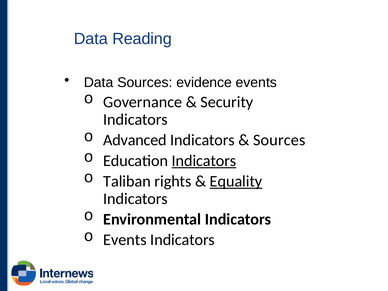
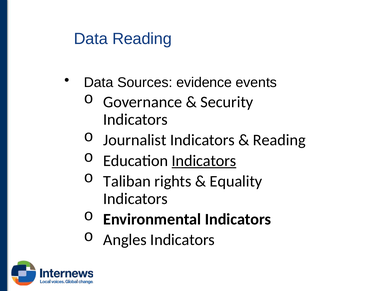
Advanced: Advanced -> Journalist (135, 140)
Sources: Sources -> Reading (279, 140)
Equality underline: present -> none (236, 181)
Events: Events -> Angles (125, 240)
